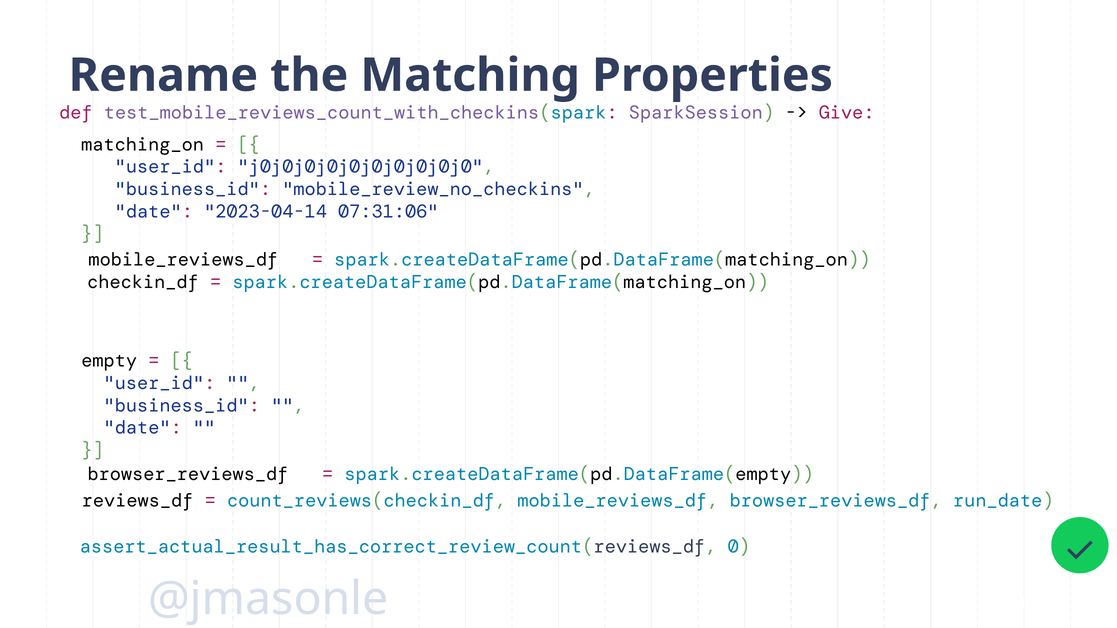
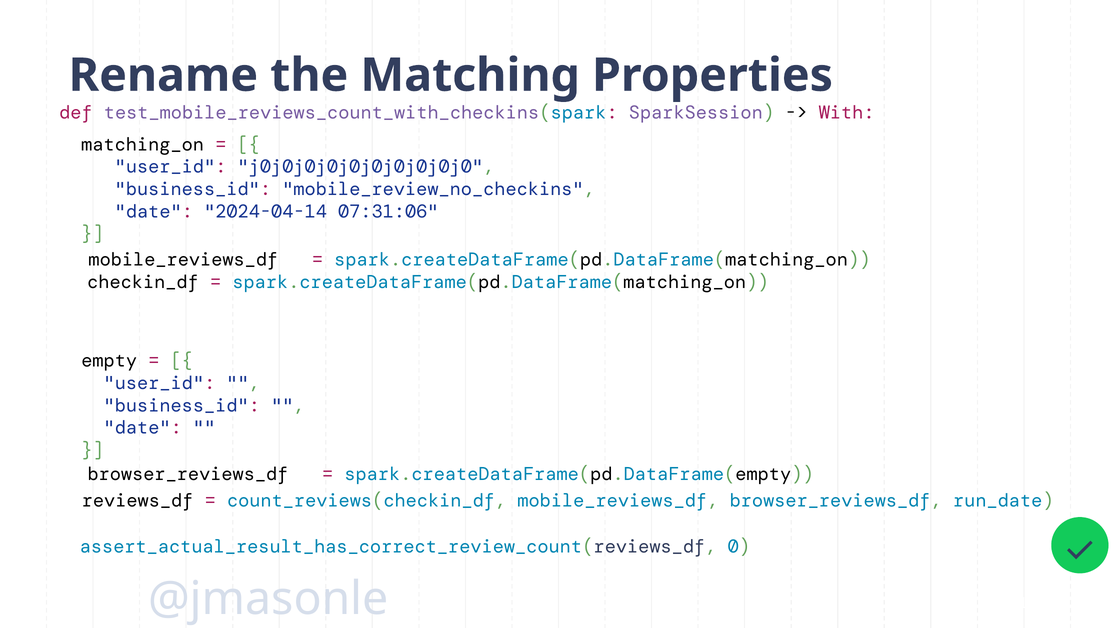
Give: Give -> With (847, 113)
2023-04-14: 2023-04-14 -> 2024-04-14 (265, 212)
